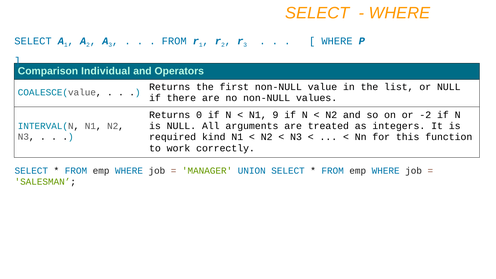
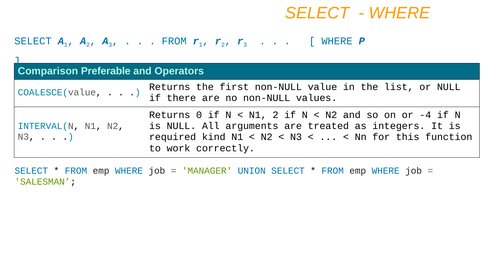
Individual: Individual -> Preferable (106, 71)
N1 9: 9 -> 2 (275, 115)
-2: -2 -> -4 (425, 115)
